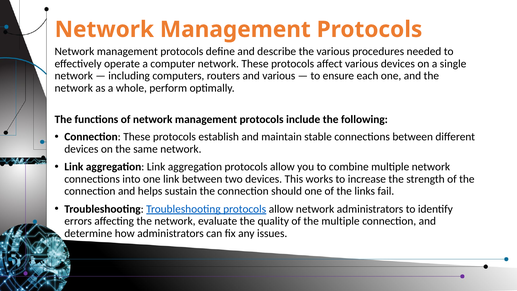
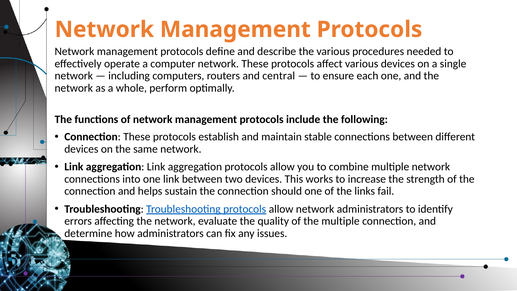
and various: various -> central (279, 76)
